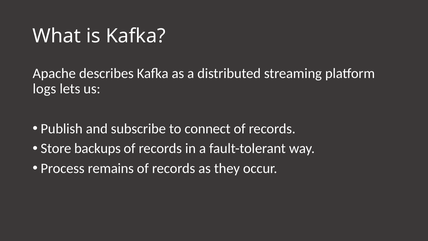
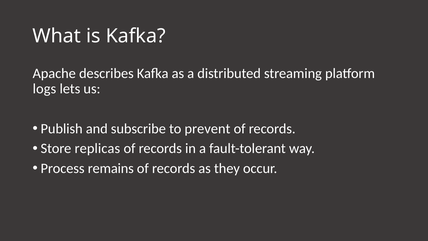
connect: connect -> prevent (207, 128)
backups: backups -> replicas (97, 148)
